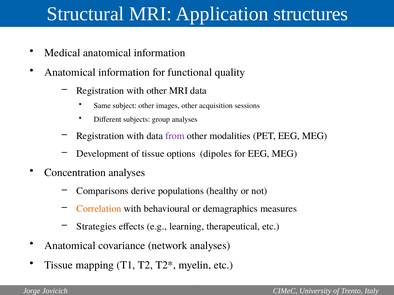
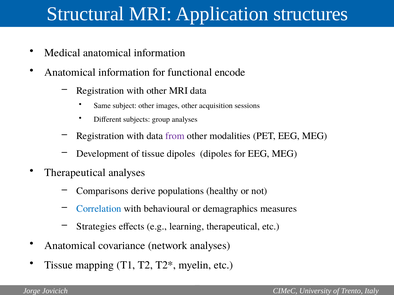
quality: quality -> encode (230, 72)
tissue options: options -> dipoles (181, 154)
Concentration: Concentration -> Therapeutical (75, 173)
Correlation colour: orange -> blue (99, 209)
